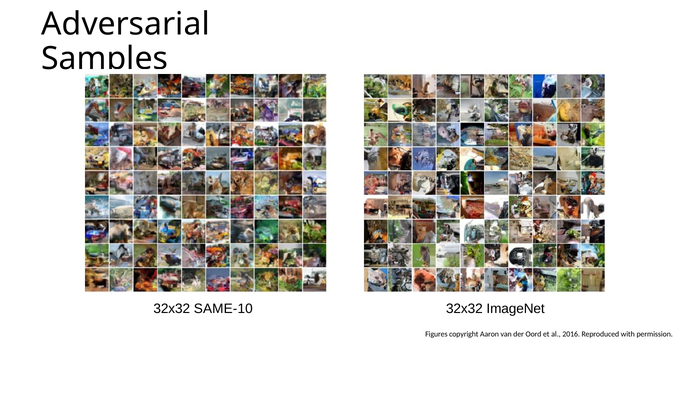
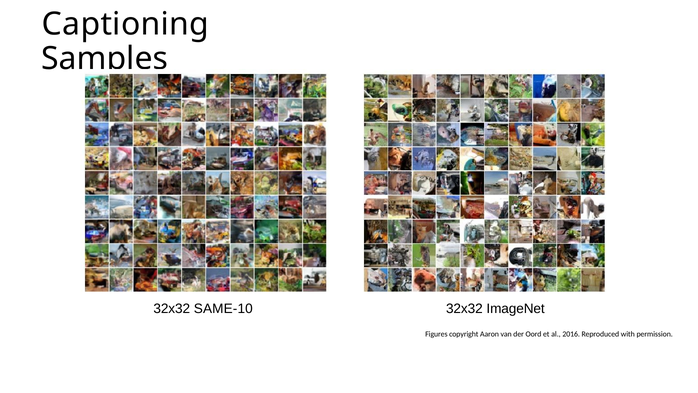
Adversarial: Adversarial -> Captioning (125, 24)
